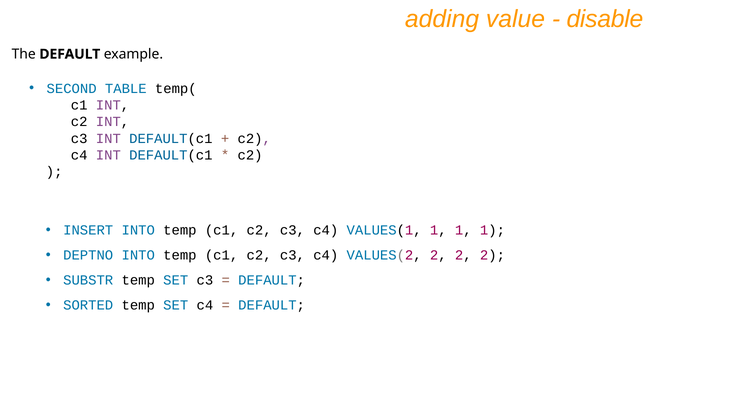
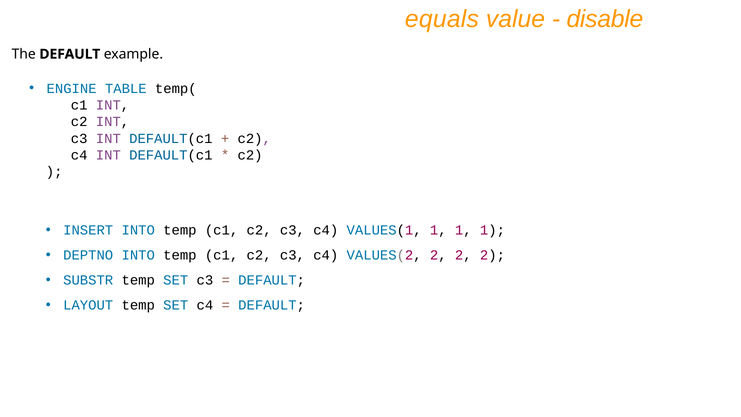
adding: adding -> equals (442, 19)
SECOND: SECOND -> ENGINE (72, 88)
SORTED: SORTED -> LAYOUT (88, 305)
